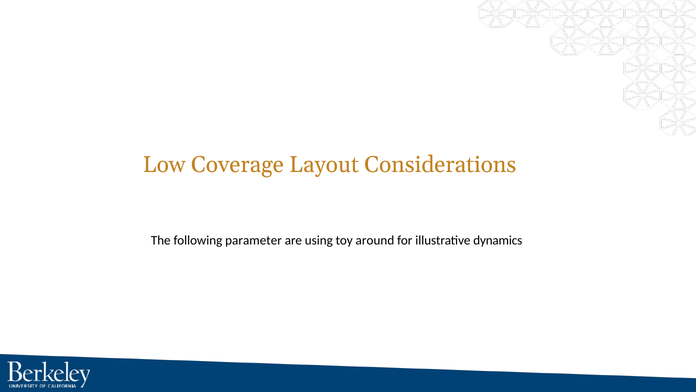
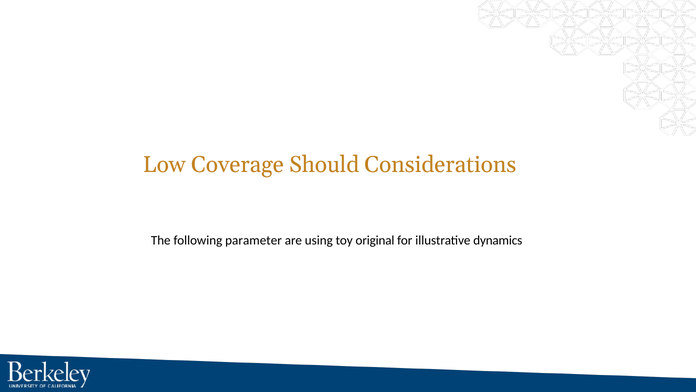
Layout: Layout -> Should (324, 164)
around: around -> original (375, 240)
